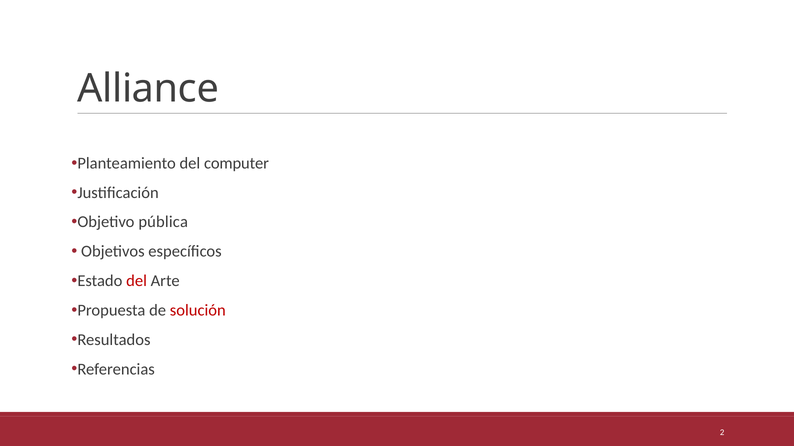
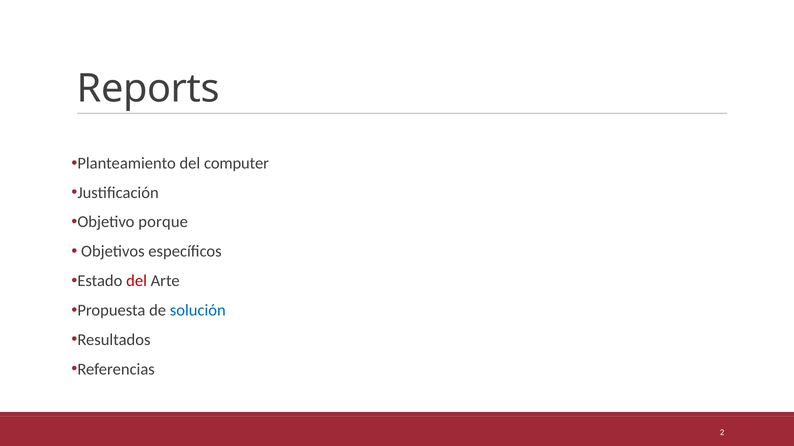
Alliance: Alliance -> Reports (148, 89)
pública: pública -> porque (163, 222)
solución colour: red -> blue (198, 311)
